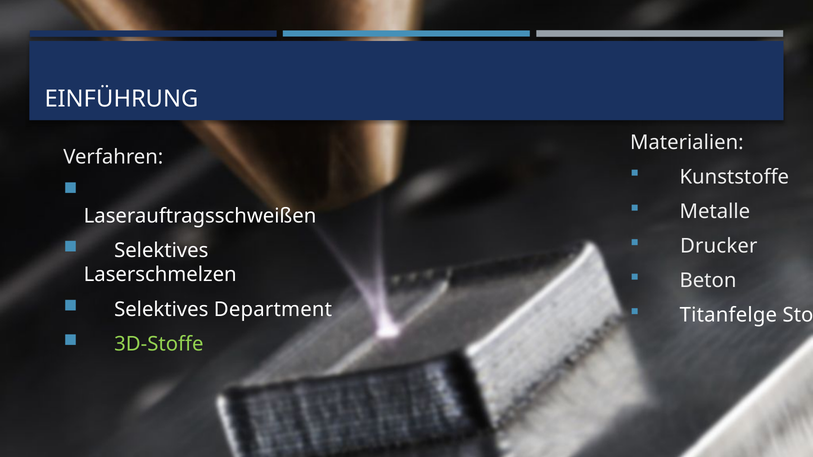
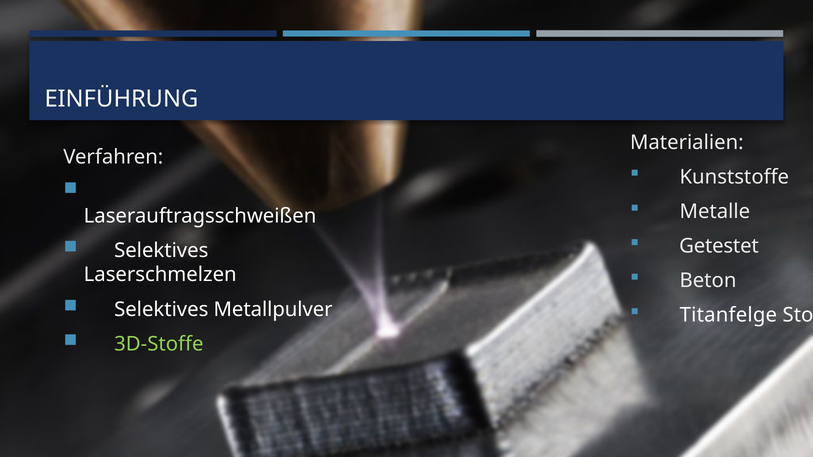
Drucker: Drucker -> Getestet (719, 246)
Department: Department -> Metallpulver (273, 310)
